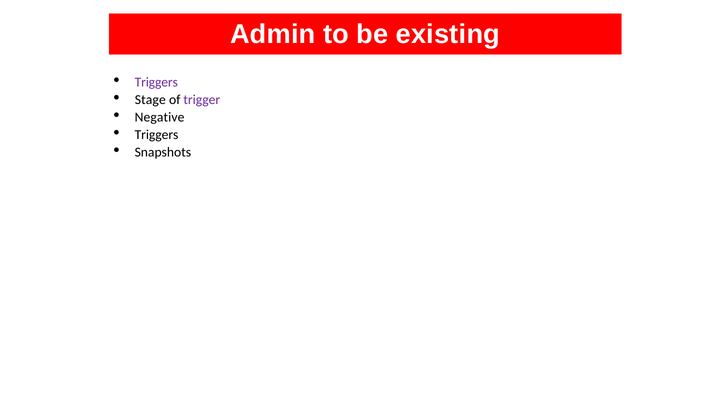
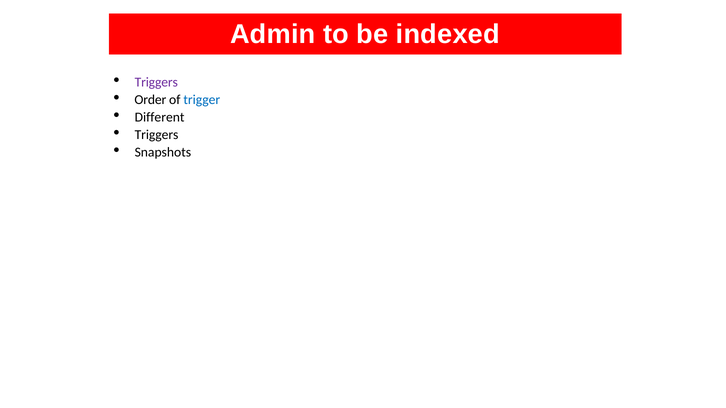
existing: existing -> indexed (448, 35)
Stage: Stage -> Order (150, 100)
trigger colour: purple -> blue (202, 100)
Negative: Negative -> Different (160, 118)
